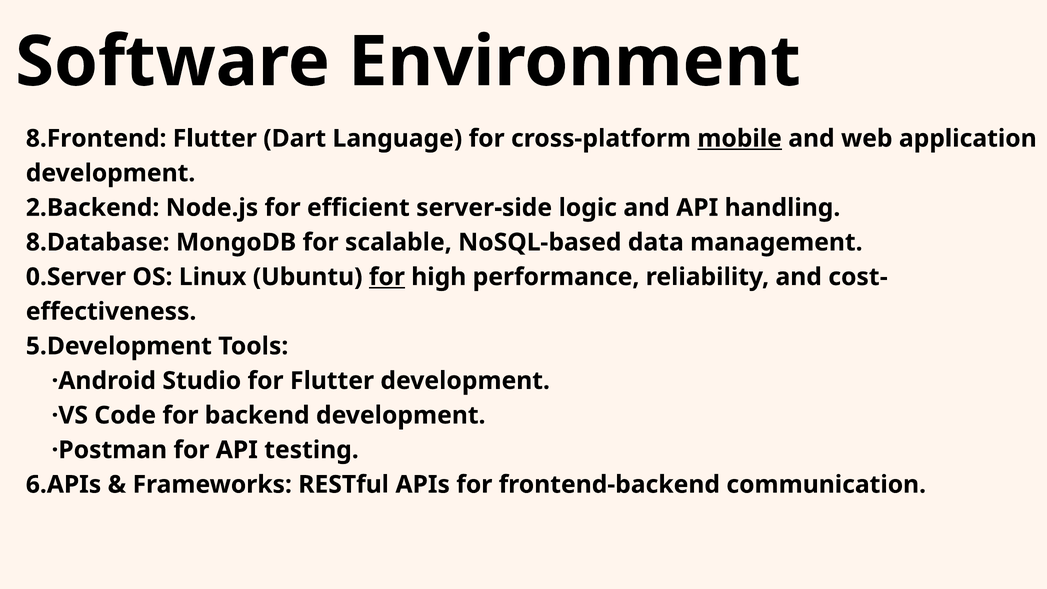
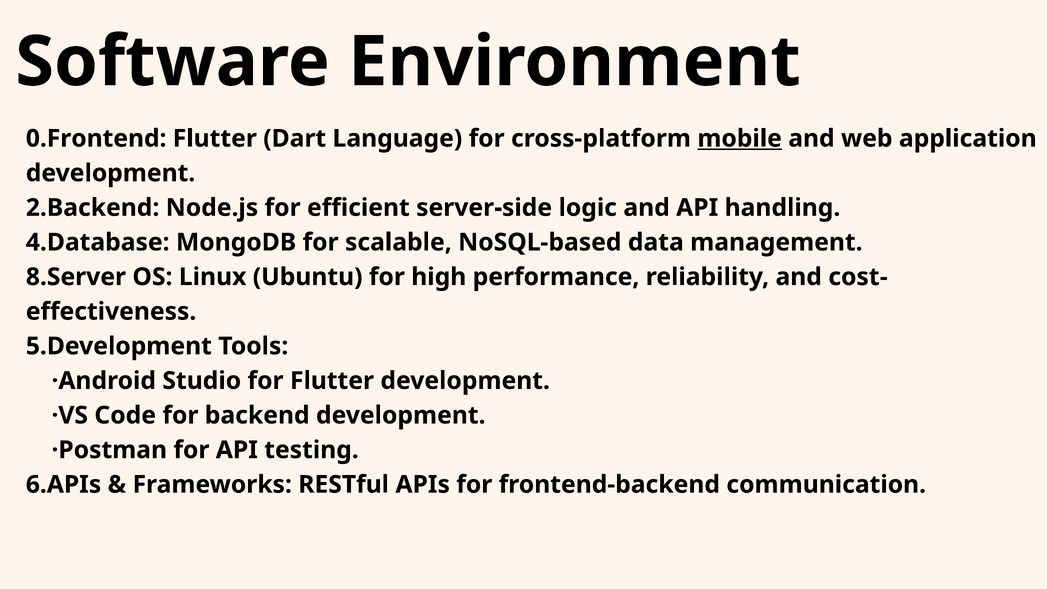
8.Frontend: 8.Frontend -> 0.Frontend (96, 138)
8.Database: 8.Database -> 4.Database (98, 242)
0.Server: 0.Server -> 8.Server (76, 277)
for underline: present -> none (387, 277)
